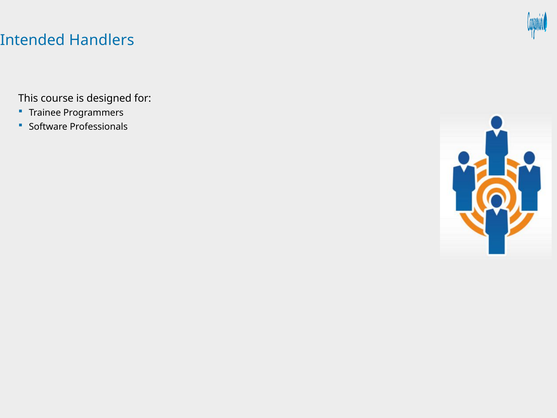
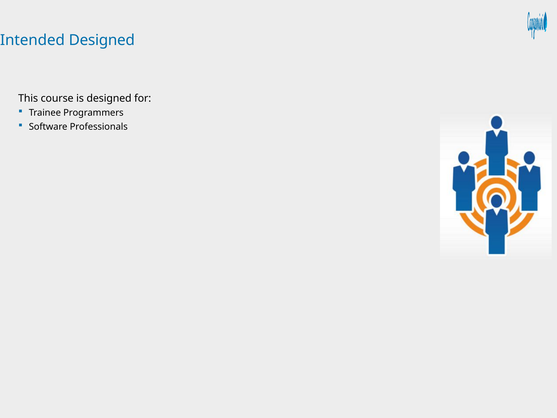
Intended Handlers: Handlers -> Designed (102, 40)
